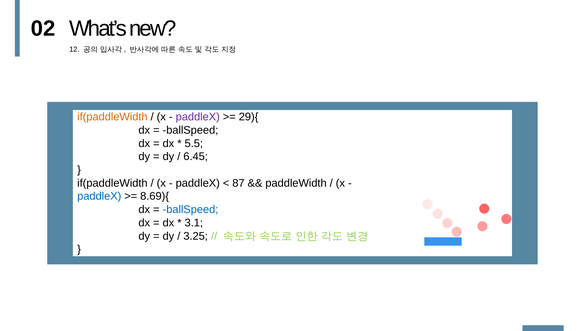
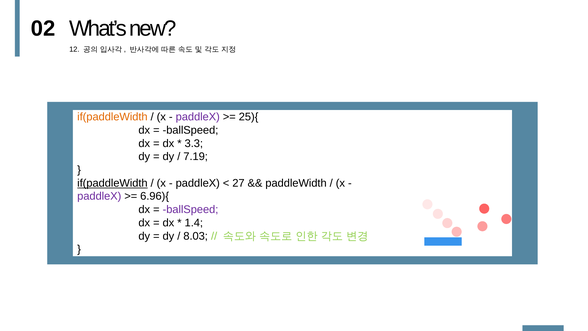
29){: 29){ -> 25){ (249, 117)
5.5: 5.5 -> 3.3 (194, 143)
6.45: 6.45 -> 7.19 (196, 157)
if(paddleWidth underline: none -> present (112, 183)
87: 87 -> 27 (238, 183)
paddleX colour: blue -> purple (99, 196)
8.69){: 8.69){ -> 6.96){ (155, 196)
ballSpeed colour: blue -> purple (190, 209)
3.1: 3.1 -> 1.4 (194, 223)
3.25: 3.25 -> 8.03 (196, 236)
